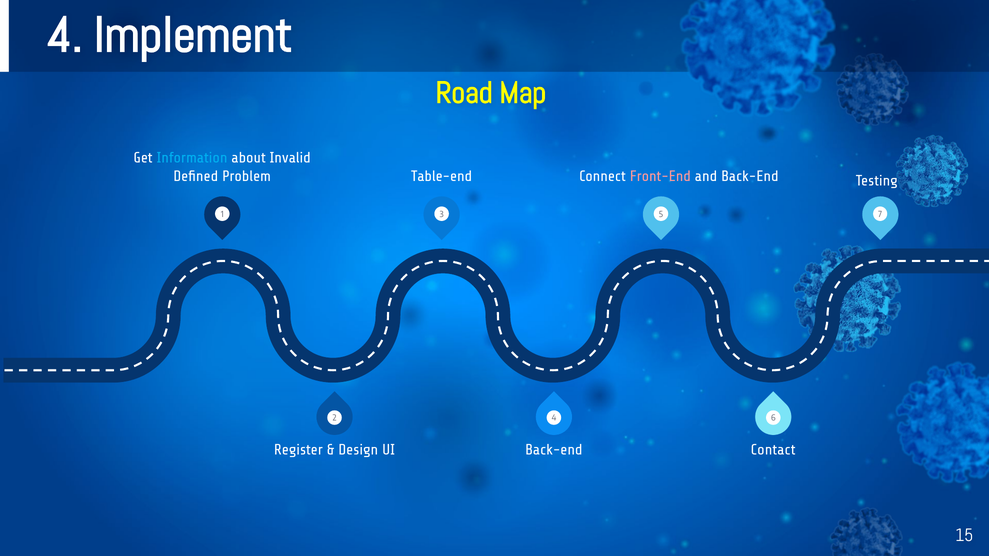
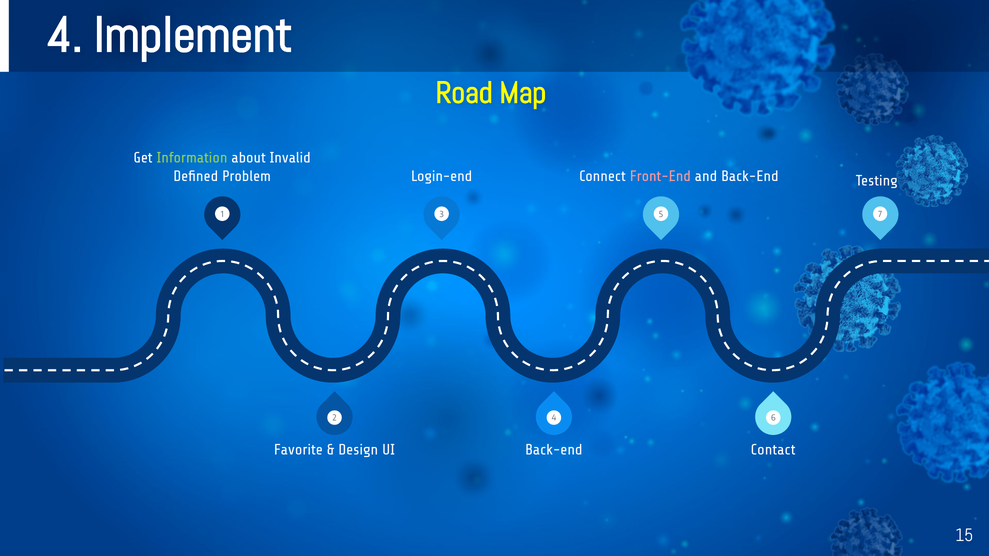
Information colour: light blue -> light green (192, 158)
Table-end: Table-end -> Login-end (442, 176)
Register: Register -> Favorite (298, 450)
